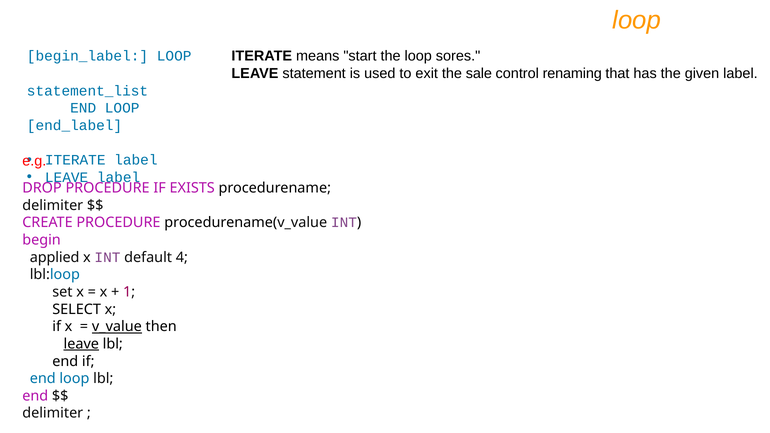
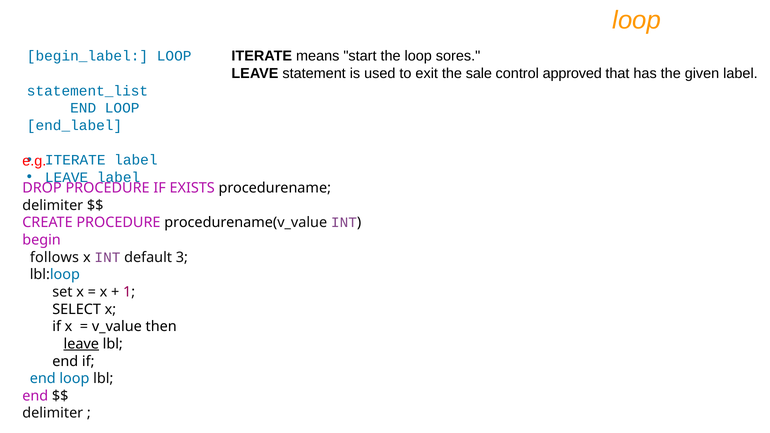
renaming: renaming -> approved (572, 74)
applied: applied -> follows (54, 257)
4: 4 -> 3 (182, 257)
v_value underline: present -> none (117, 327)
